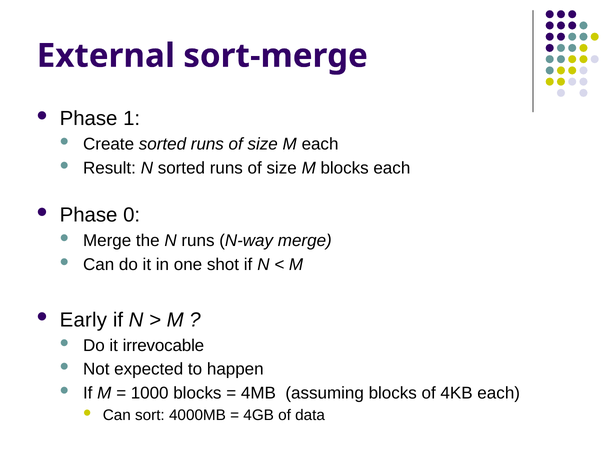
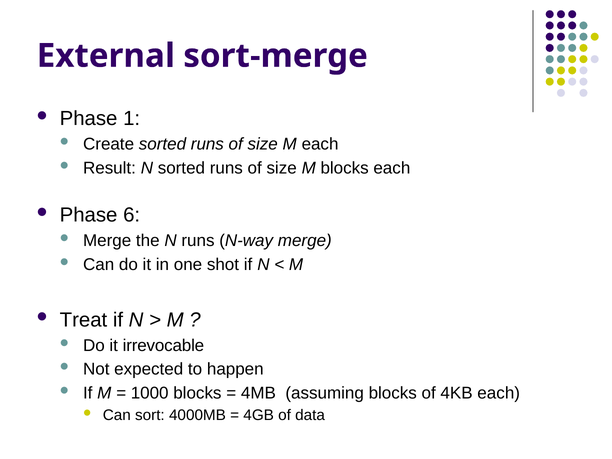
0: 0 -> 6 (132, 215)
Early: Early -> Treat (83, 320)
